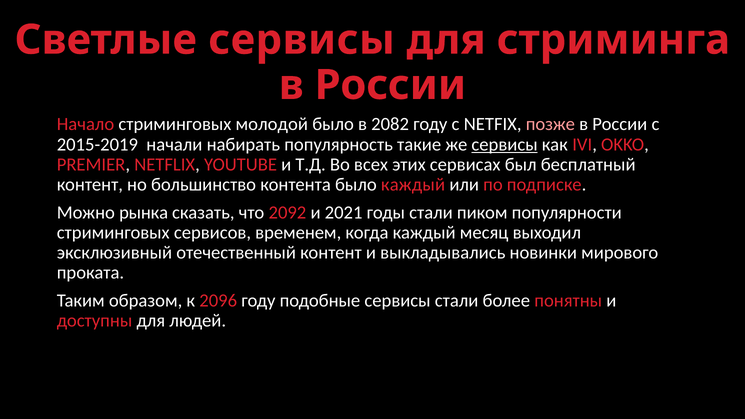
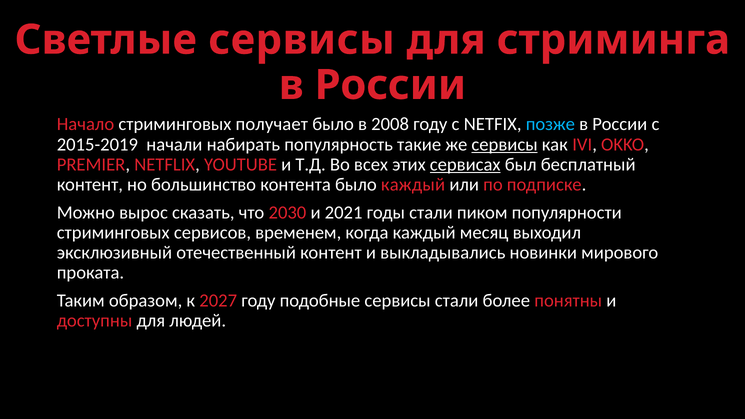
молодой: молодой -> получает (272, 124)
2082: 2082 -> 2008 (390, 124)
позже colour: pink -> light blue (550, 124)
сервисах underline: none -> present (465, 165)
рынка: рынка -> вырос (144, 212)
2092: 2092 -> 2030 (287, 212)
2096: 2096 -> 2027 (218, 301)
